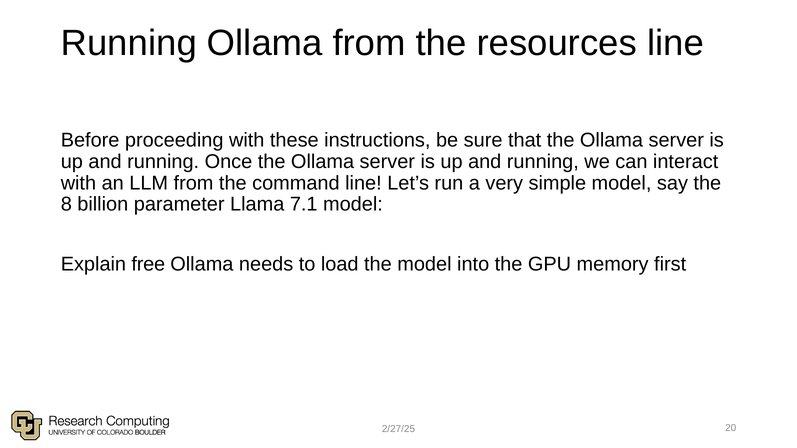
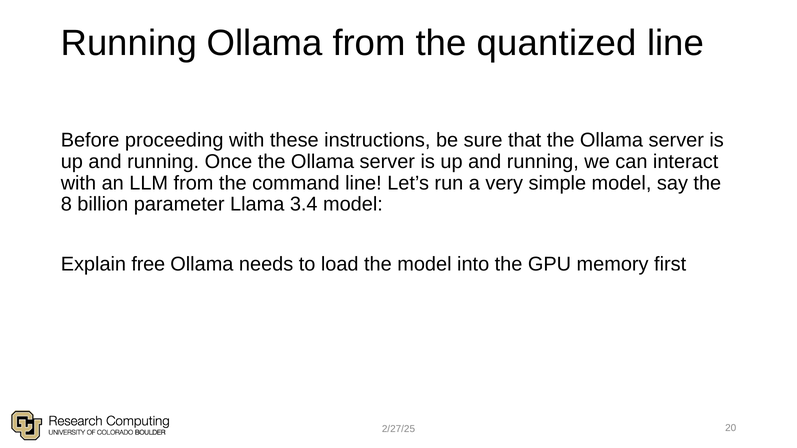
resources: resources -> quantized (557, 43)
7.1: 7.1 -> 3.4 (304, 205)
